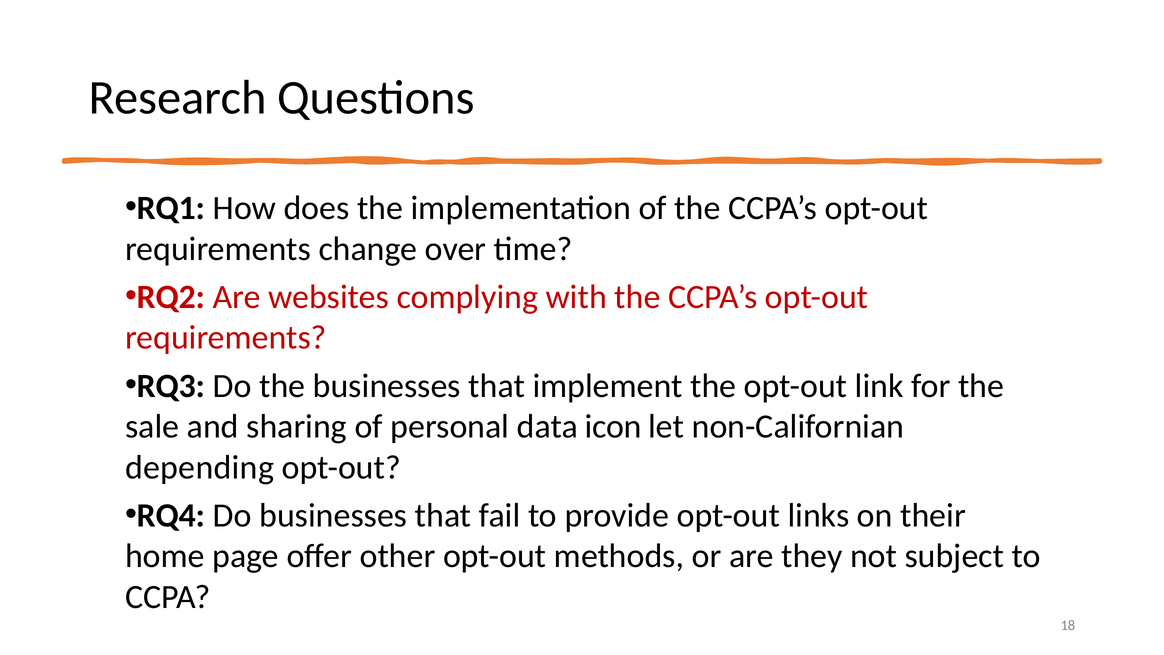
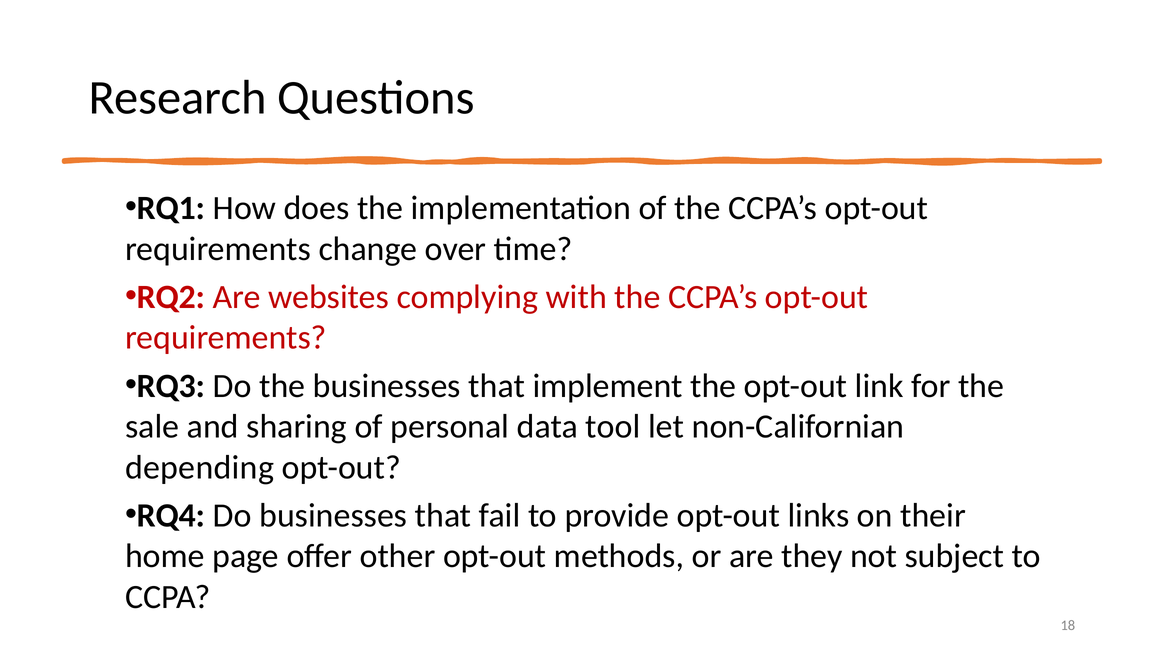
icon: icon -> tool (613, 426)
